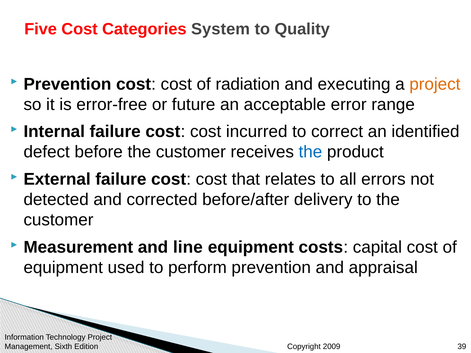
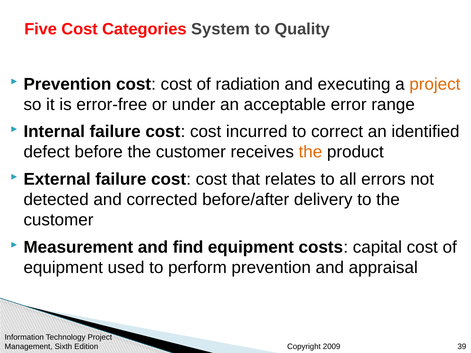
future: future -> under (194, 105)
the colour: blue -> orange (310, 152)
line: line -> find (188, 247)
